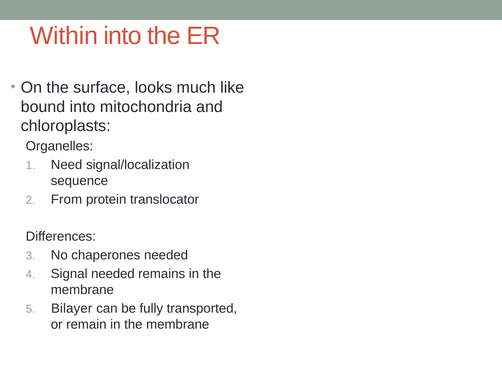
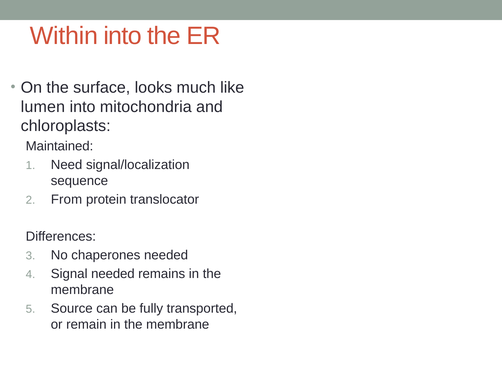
bound: bound -> lumen (43, 107)
Organelles: Organelles -> Maintained (59, 146)
Bilayer: Bilayer -> Source (72, 309)
